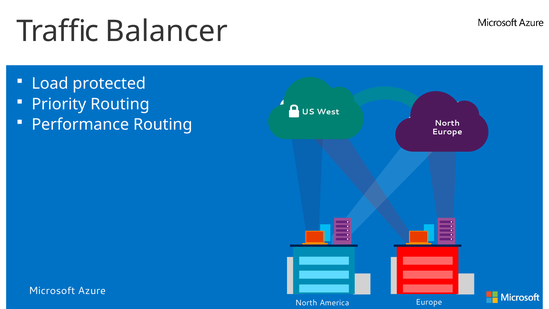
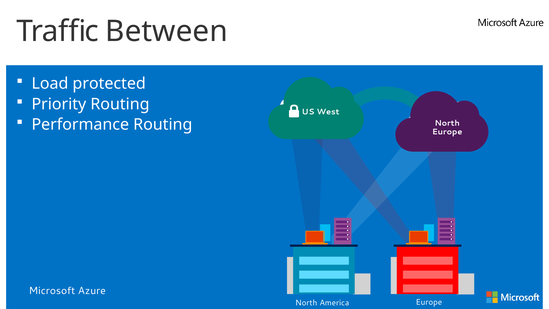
Balancer: Balancer -> Between (167, 31)
